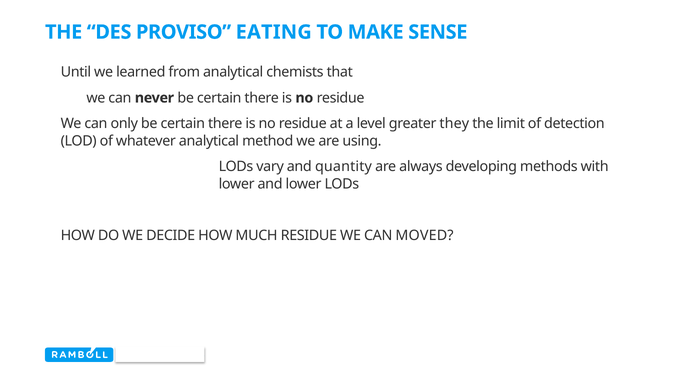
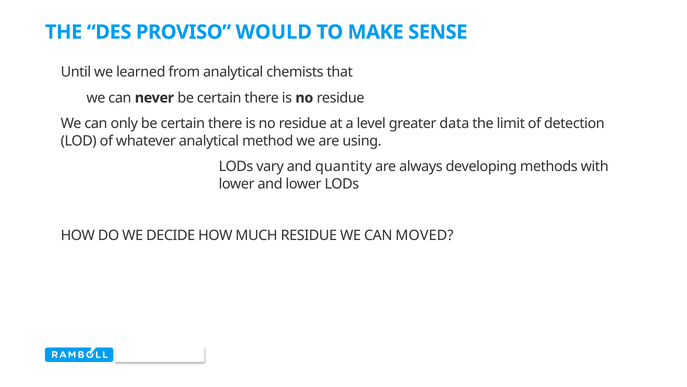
EATING: EATING -> WOULD (274, 32)
they: they -> data (454, 123)
